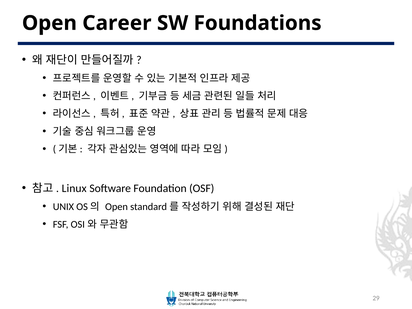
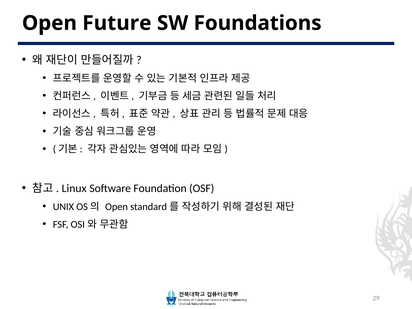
Career: Career -> Future (117, 23)
